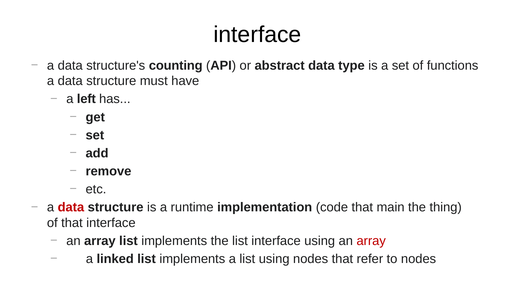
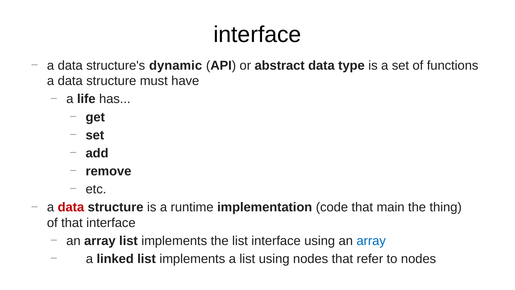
counting: counting -> dynamic (176, 65)
left: left -> life (86, 99)
array colour: red -> blue (371, 241)
